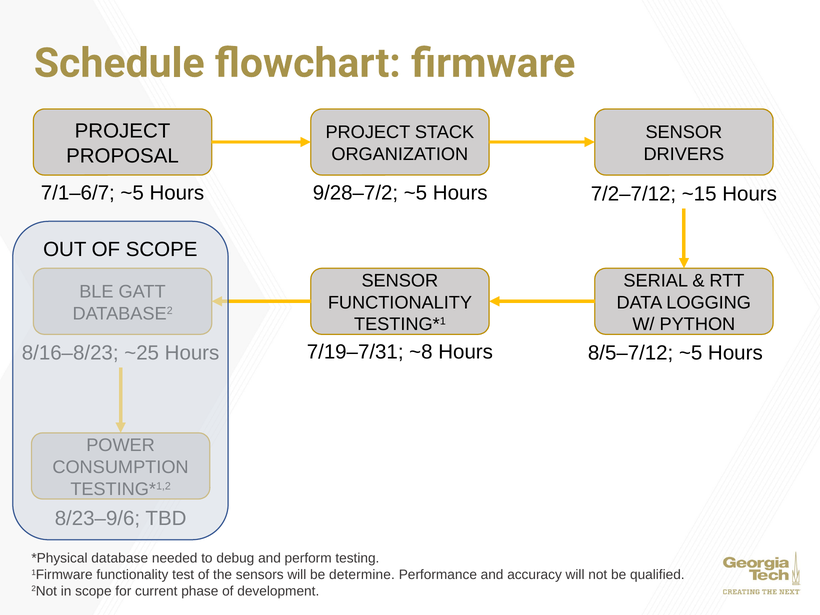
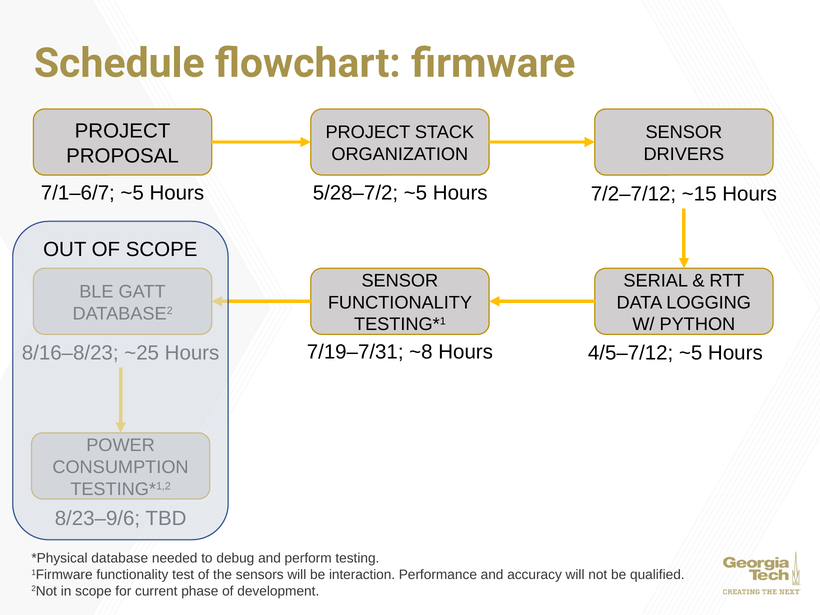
9/28–7/2: 9/28–7/2 -> 5/28–7/2 (355, 193)
8/5–7/12: 8/5–7/12 -> 4/5–7/12 (631, 353)
determine: determine -> interaction (362, 575)
